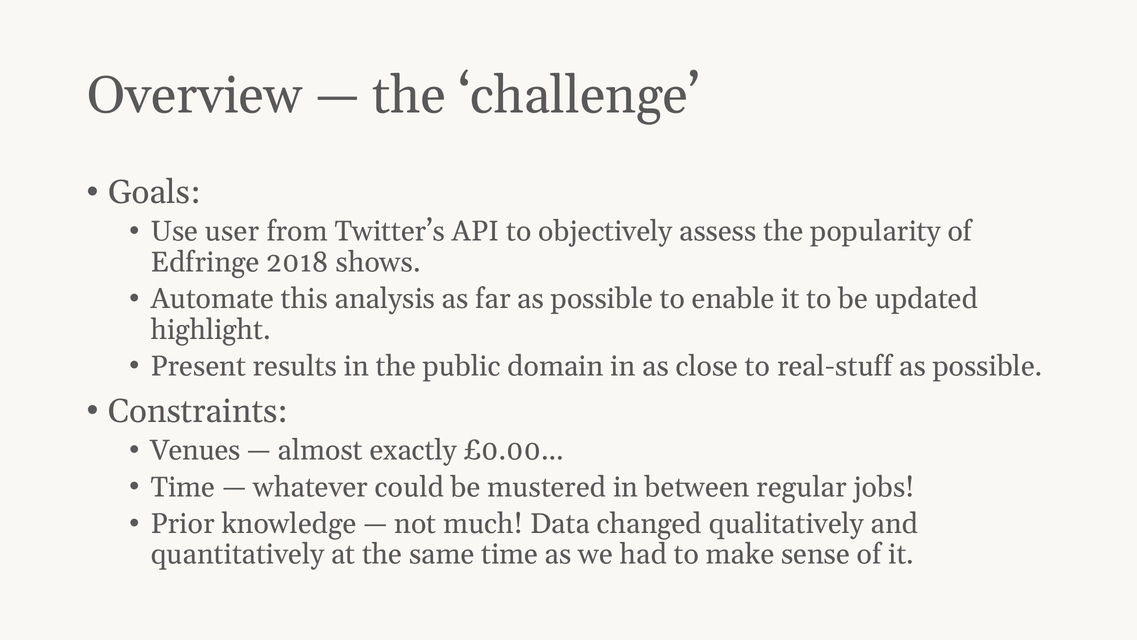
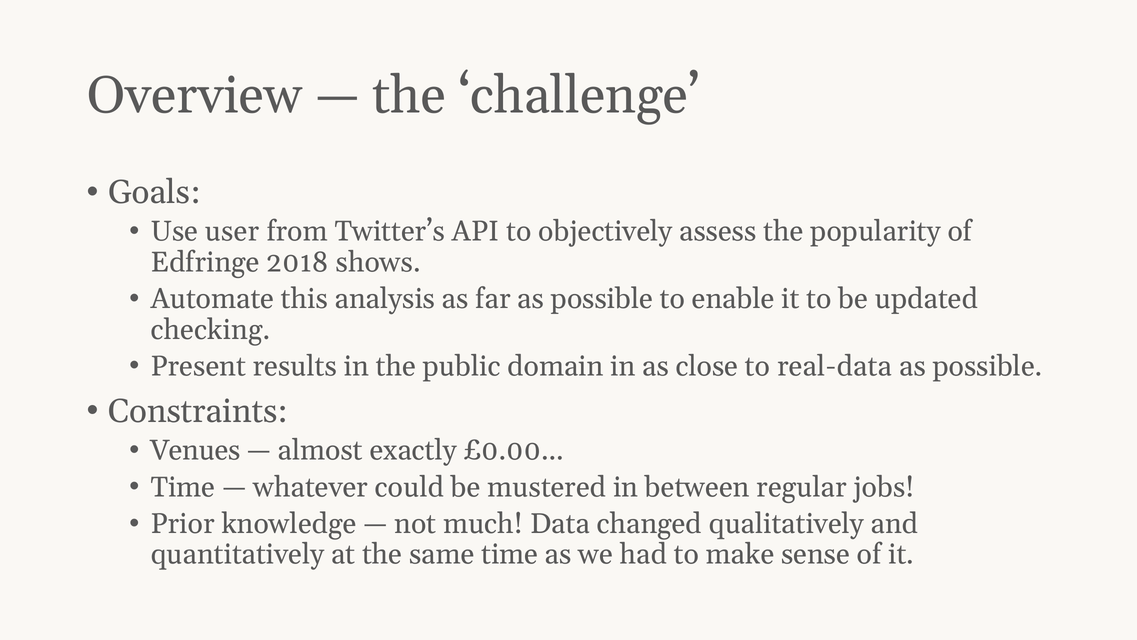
highlight: highlight -> checking (211, 329)
real-stuff: real-stuff -> real-data (835, 366)
